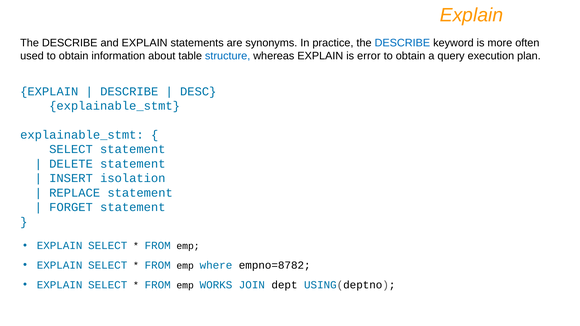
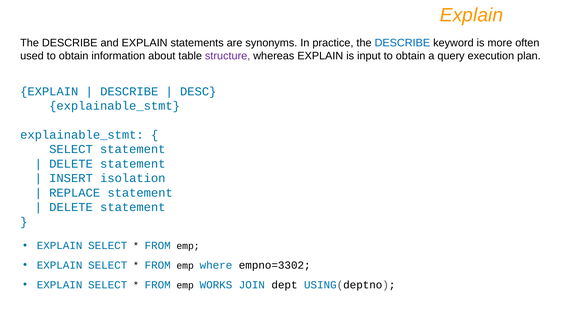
structure colour: blue -> purple (228, 56)
error: error -> input (369, 56)
FORGET: FORGET -> DELETE (71, 207)
empno=8782: empno=8782 -> empno=3302 (275, 265)
